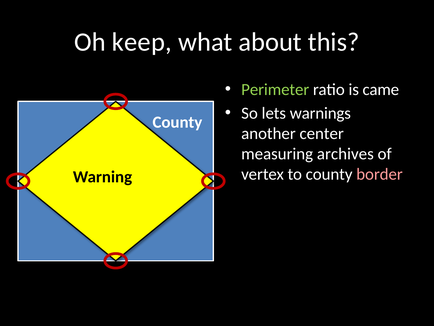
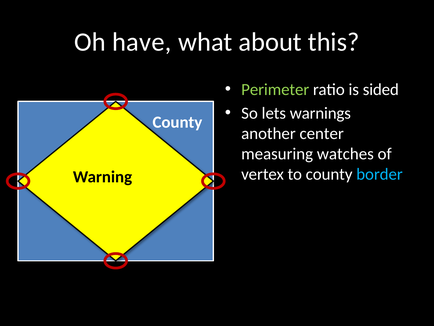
keep: keep -> have (142, 42)
came: came -> sided (381, 89)
archives: archives -> watches (345, 154)
border colour: pink -> light blue (380, 174)
